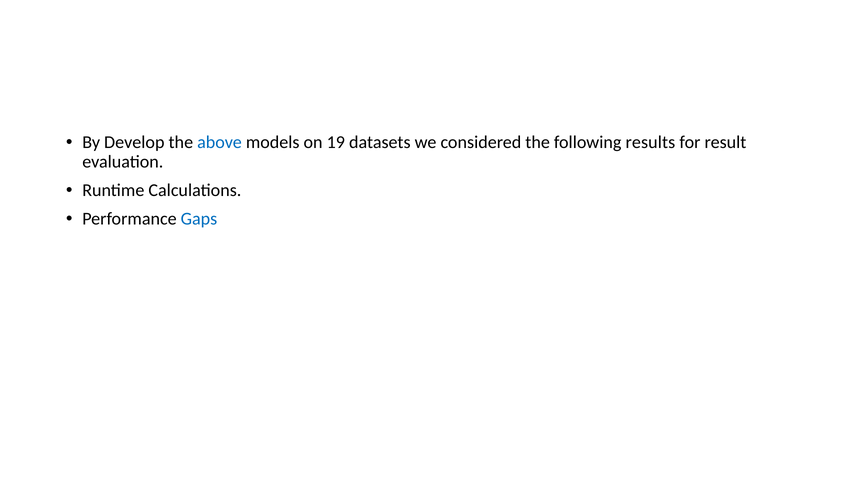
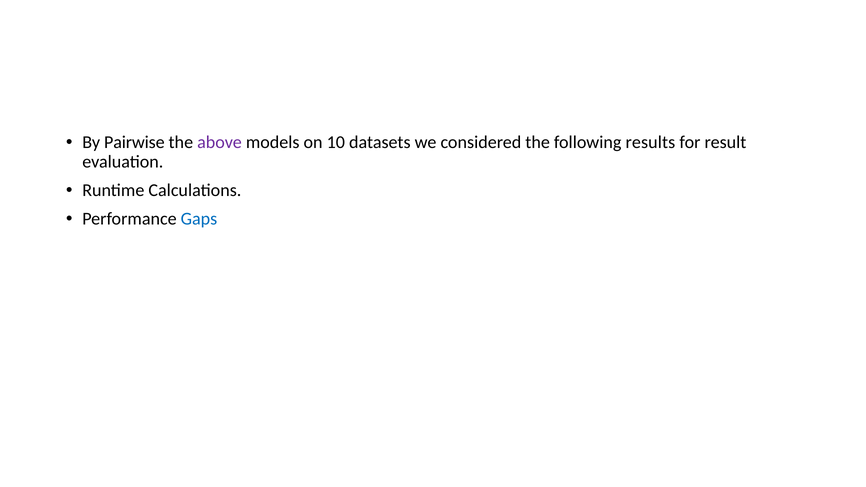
Develop: Develop -> Pairwise (134, 143)
above colour: blue -> purple (220, 143)
19: 19 -> 10 (336, 143)
